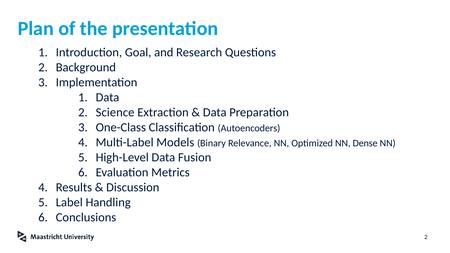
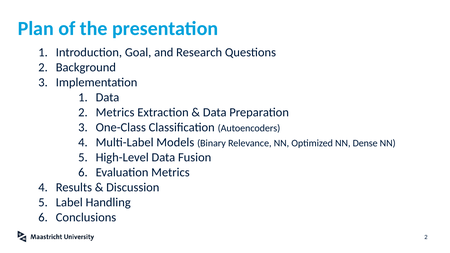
Science: Science -> Metrics (115, 112)
